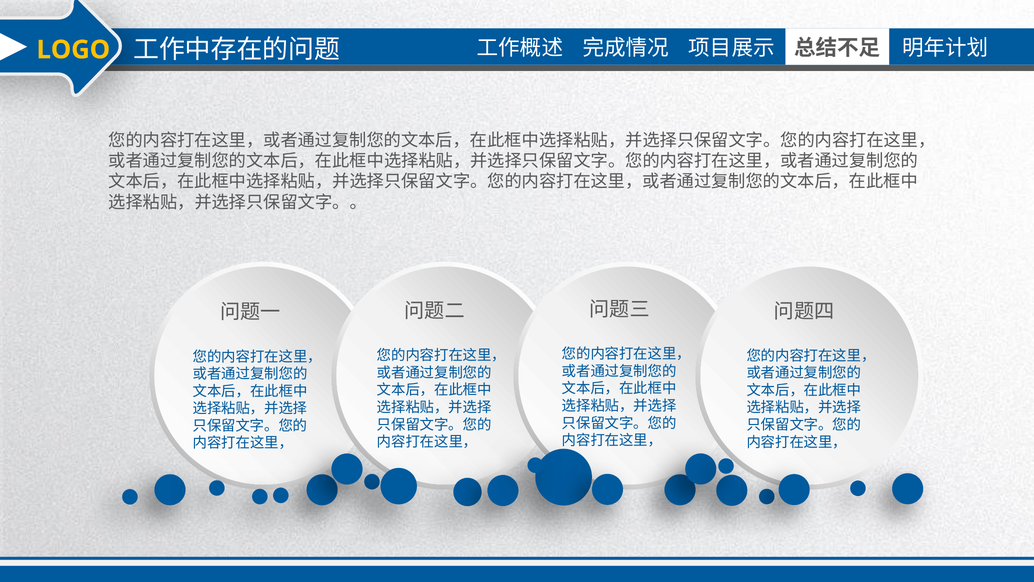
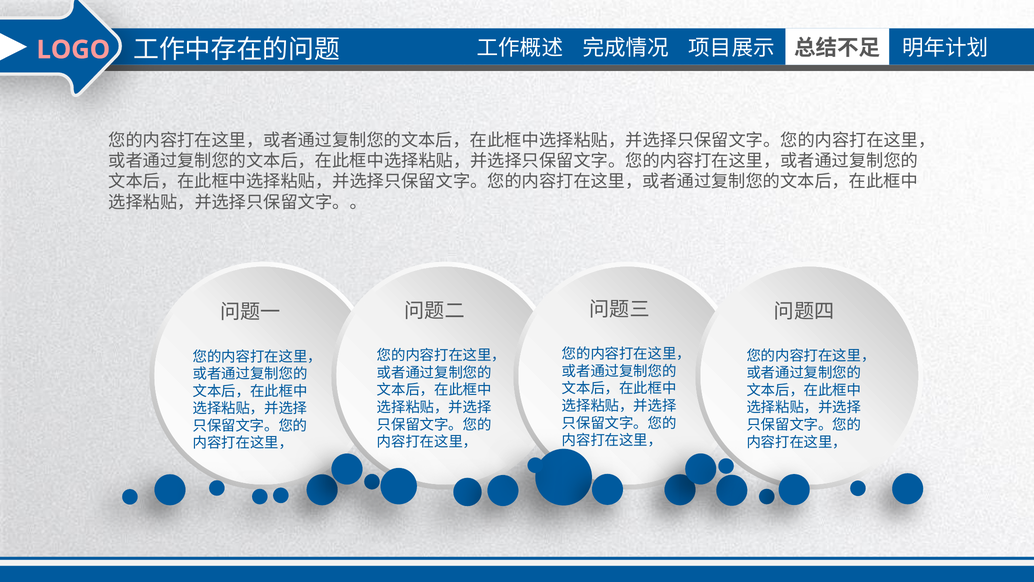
LOGO colour: yellow -> pink (73, 50)
